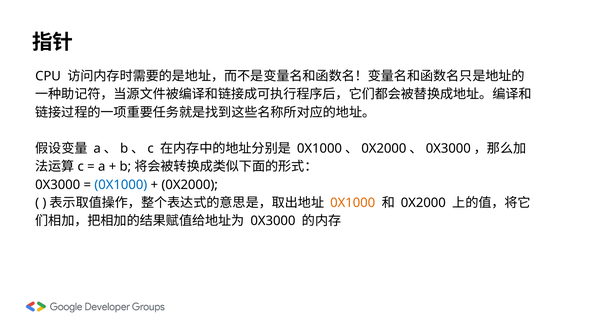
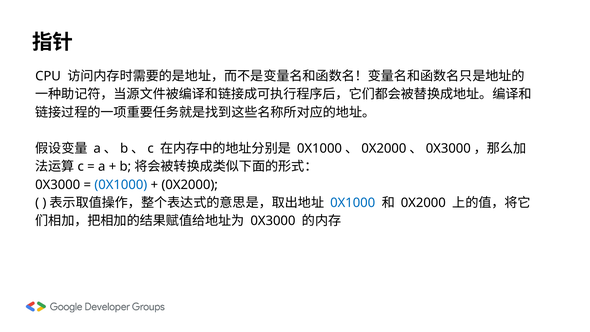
0X1000 colour: orange -> blue (353, 203)
